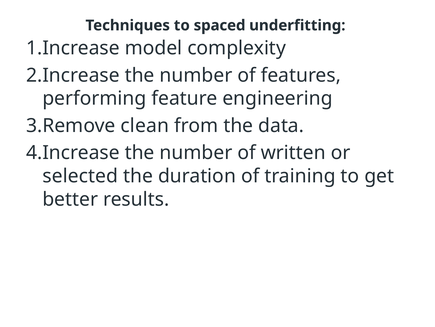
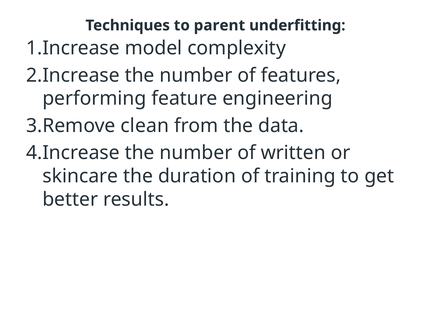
spaced: spaced -> parent (219, 25)
selected: selected -> skincare (80, 176)
